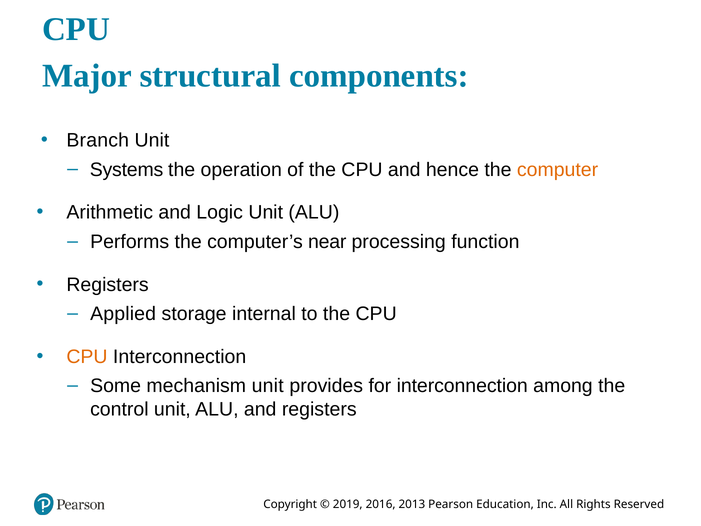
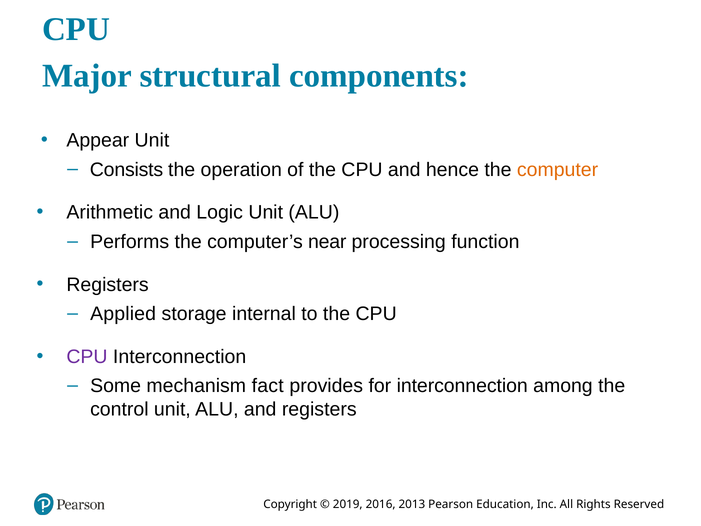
Branch: Branch -> Appear (98, 140)
Systems: Systems -> Consists (127, 170)
CPU colour: orange -> purple (87, 357)
mechanism unit: unit -> fact (268, 386)
